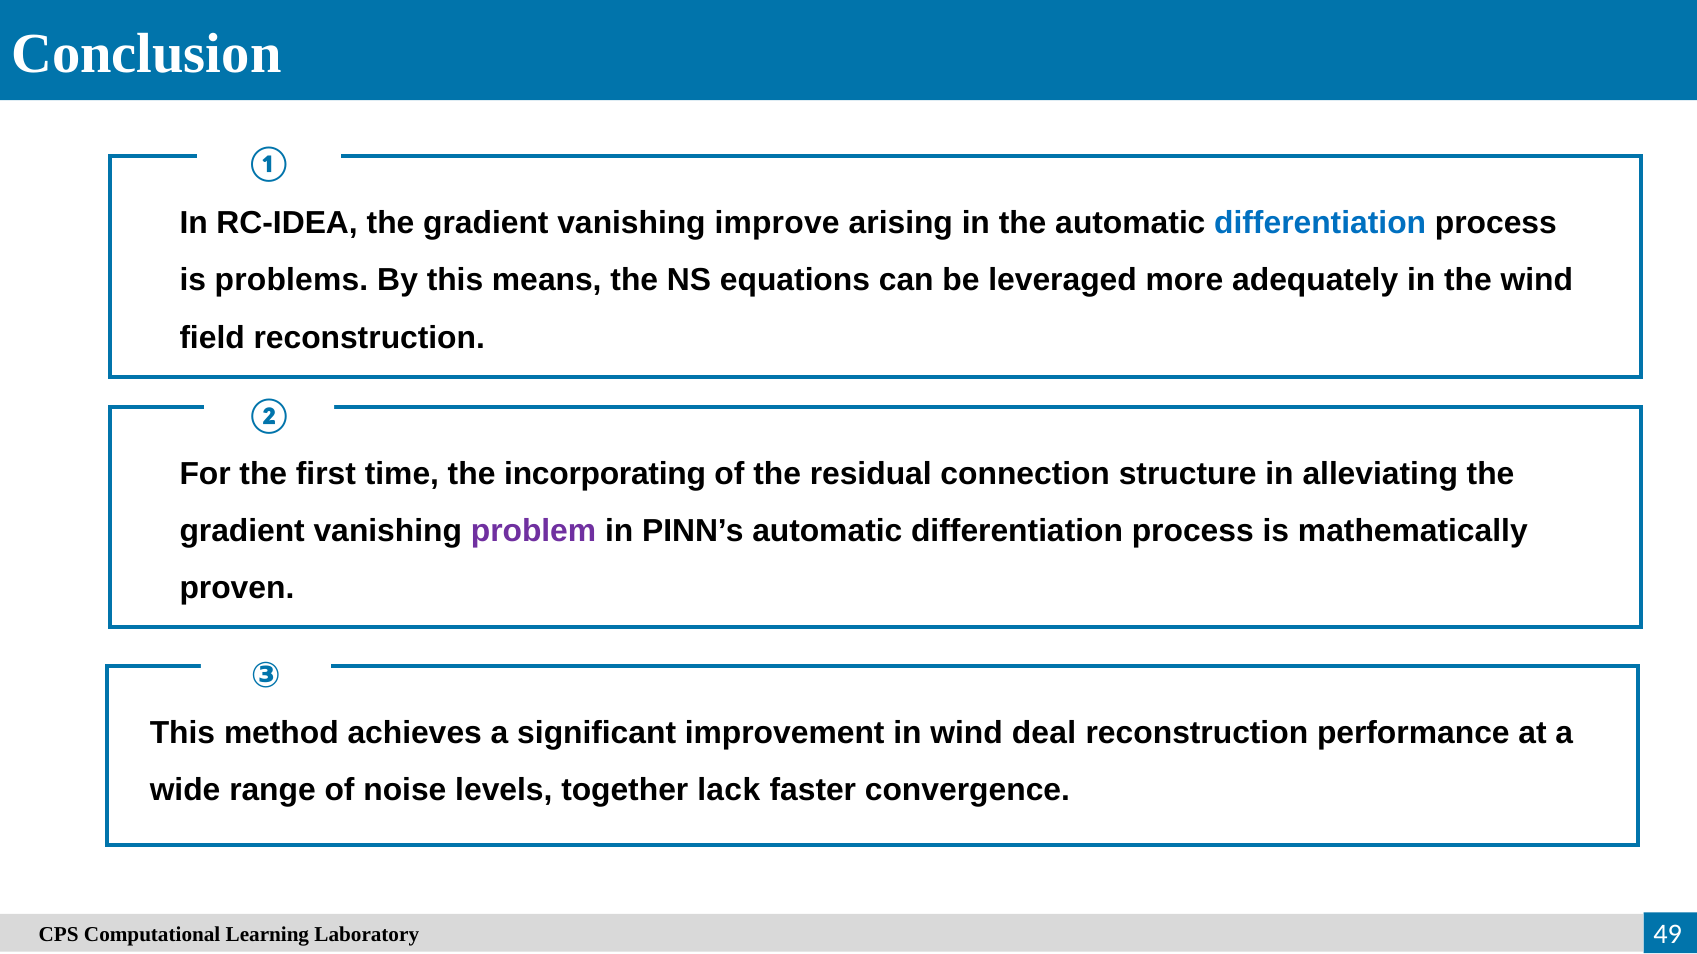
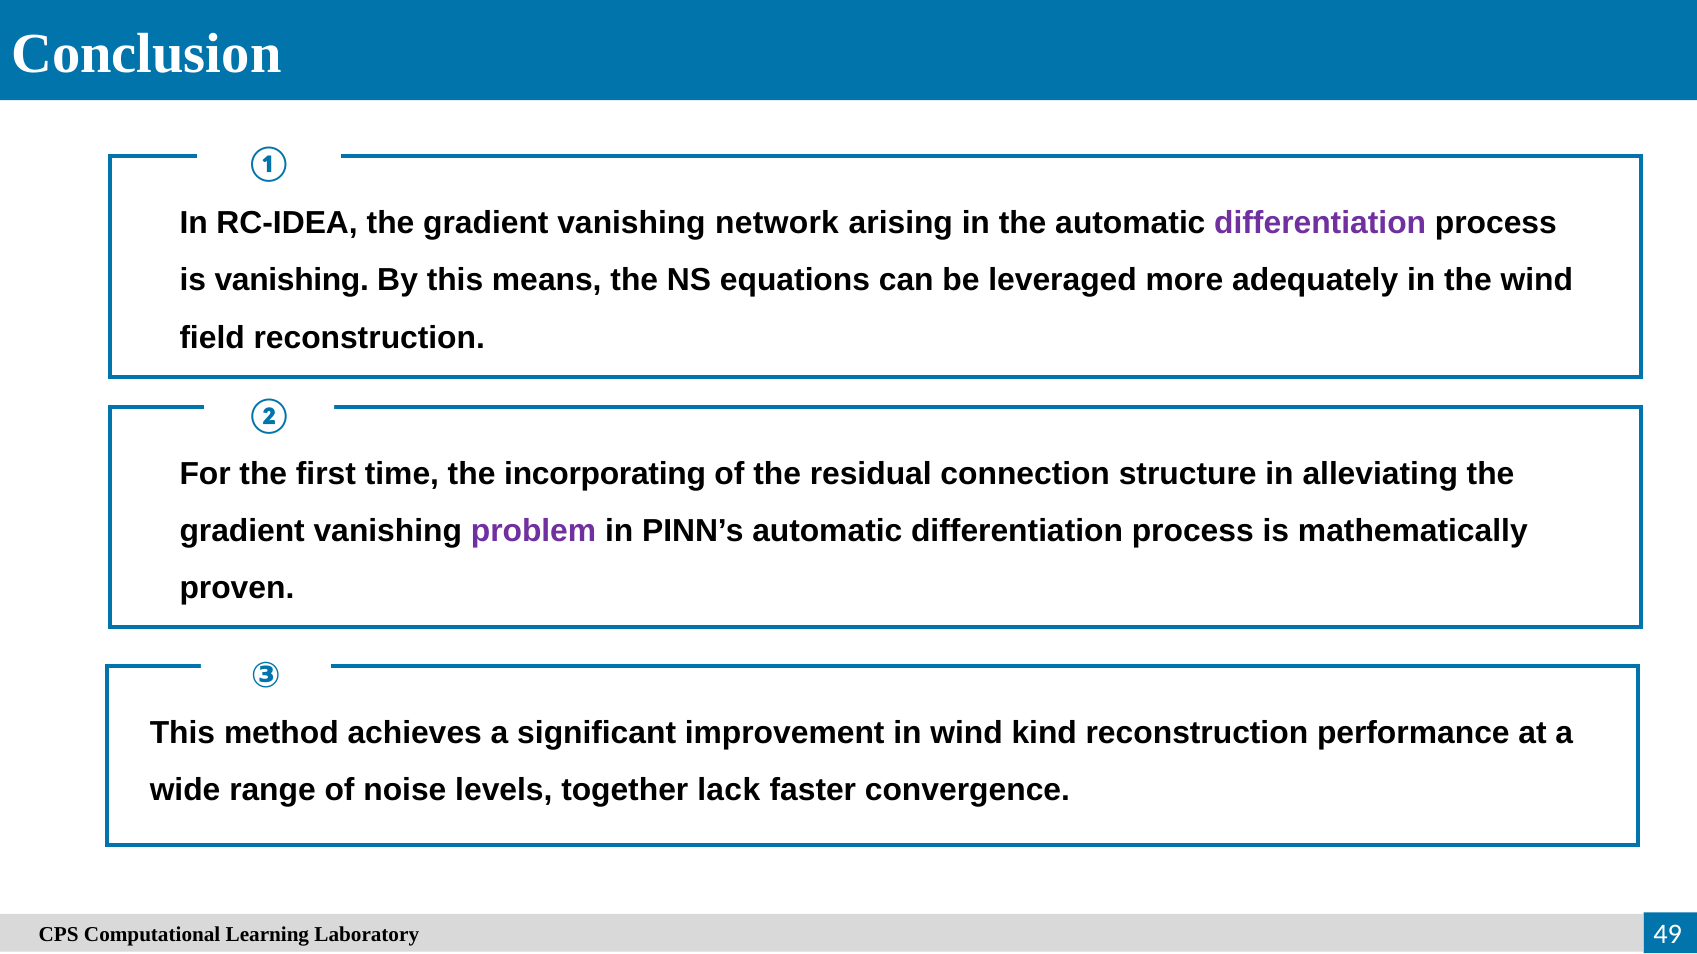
improve: improve -> network (777, 223)
differentiation colour: blue -> purple (1320, 223)
is problems: problems -> vanishing (292, 281)
deal: deal -> kind (1044, 733)
